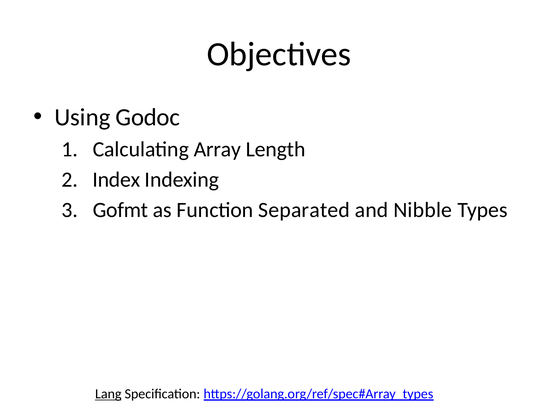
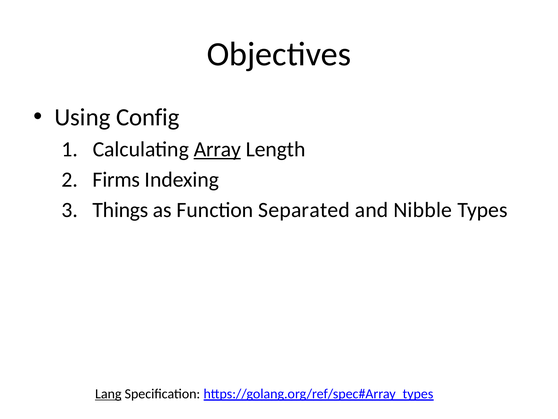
Godoc: Godoc -> Config (148, 117)
Array underline: none -> present (217, 149)
Index: Index -> Firms (116, 179)
Gofmt: Gofmt -> Things (121, 210)
